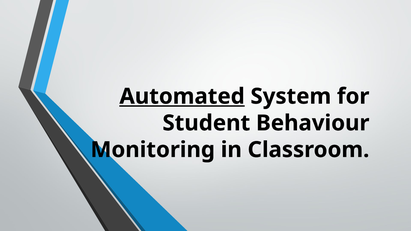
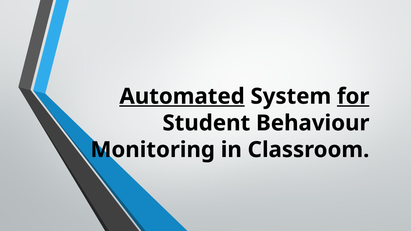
for underline: none -> present (353, 96)
